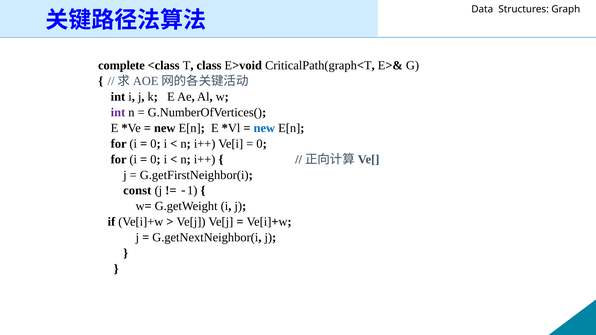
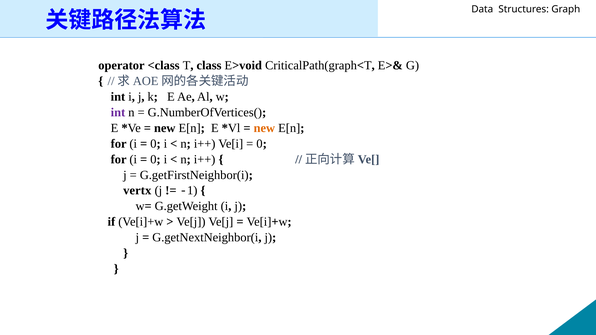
complete: complete -> operator (121, 66)
new colour: blue -> orange (264, 128)
const: const -> vertx (137, 191)
